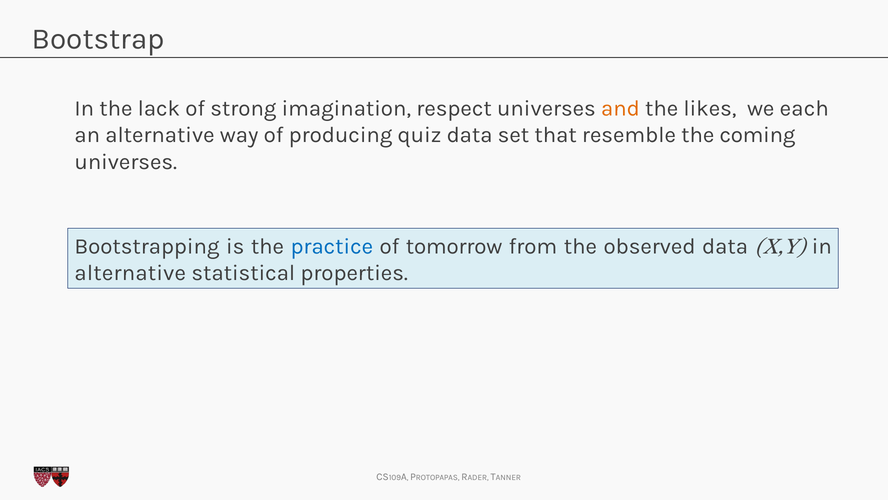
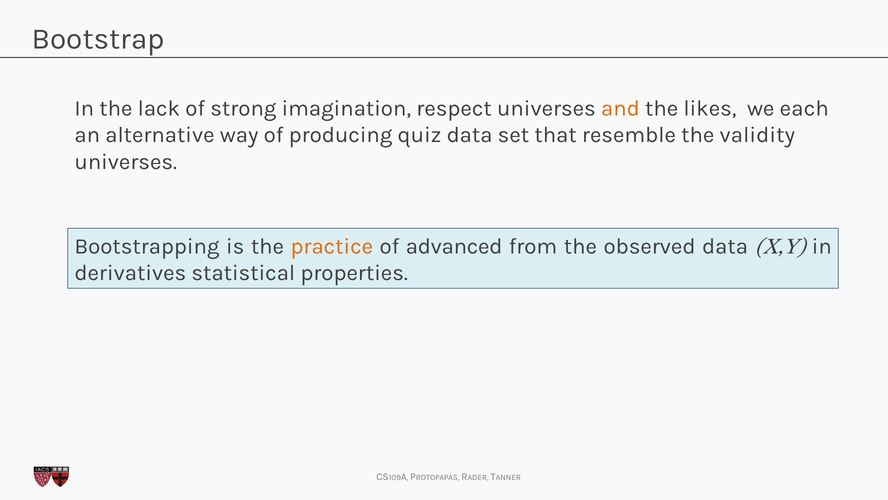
coming: coming -> validity (757, 135)
practice colour: blue -> orange (332, 246)
tomorrow: tomorrow -> advanced (454, 246)
alternative: alternative -> derivatives (130, 273)
